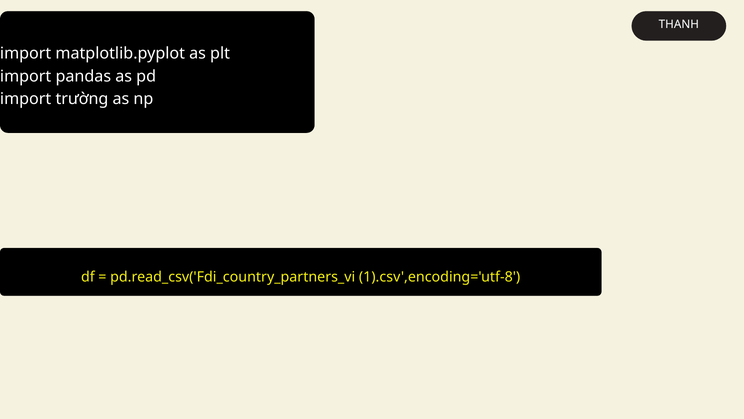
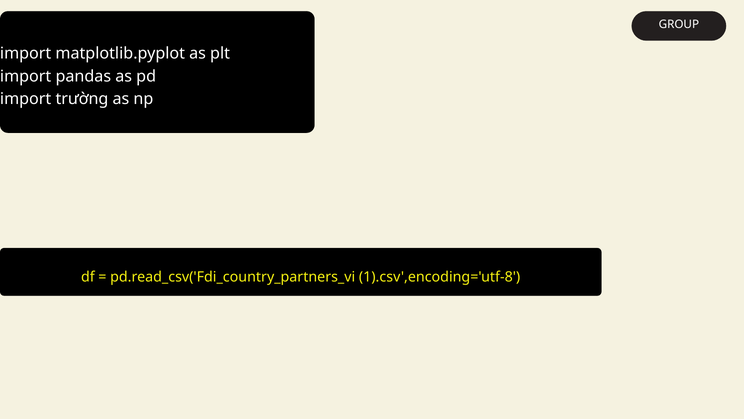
THANH: THANH -> GROUP (679, 24)
